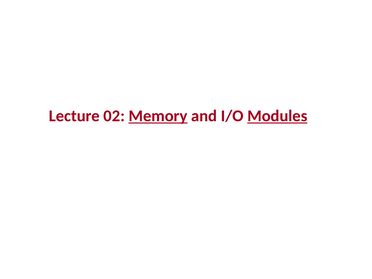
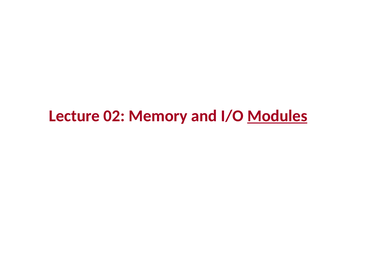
Memory underline: present -> none (158, 116)
